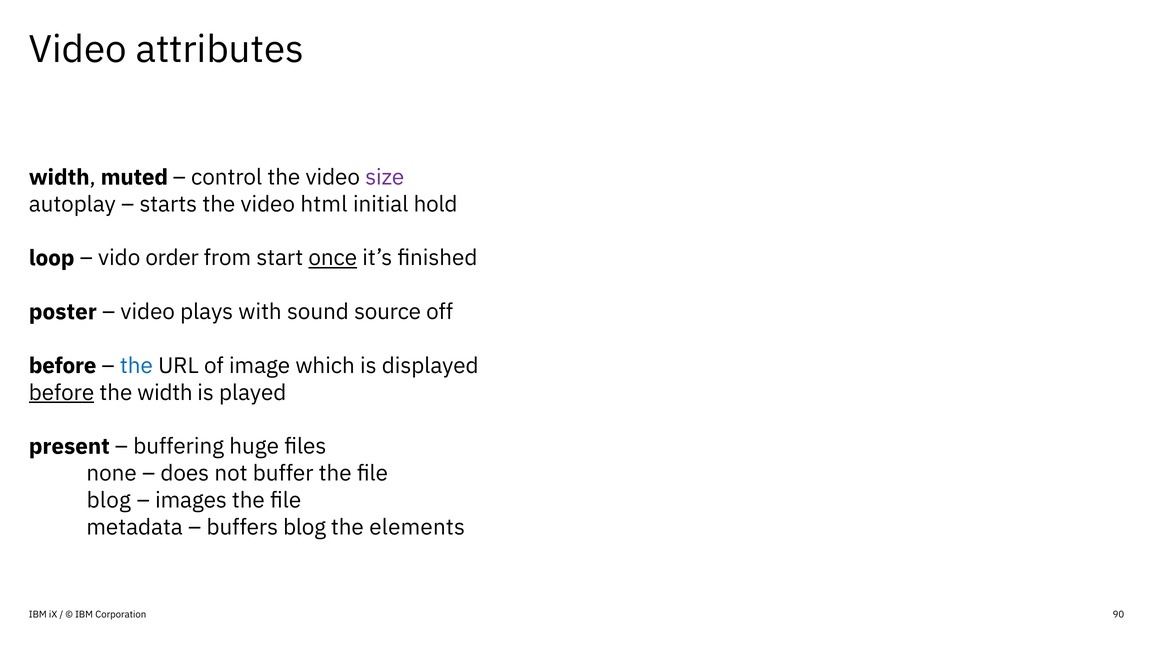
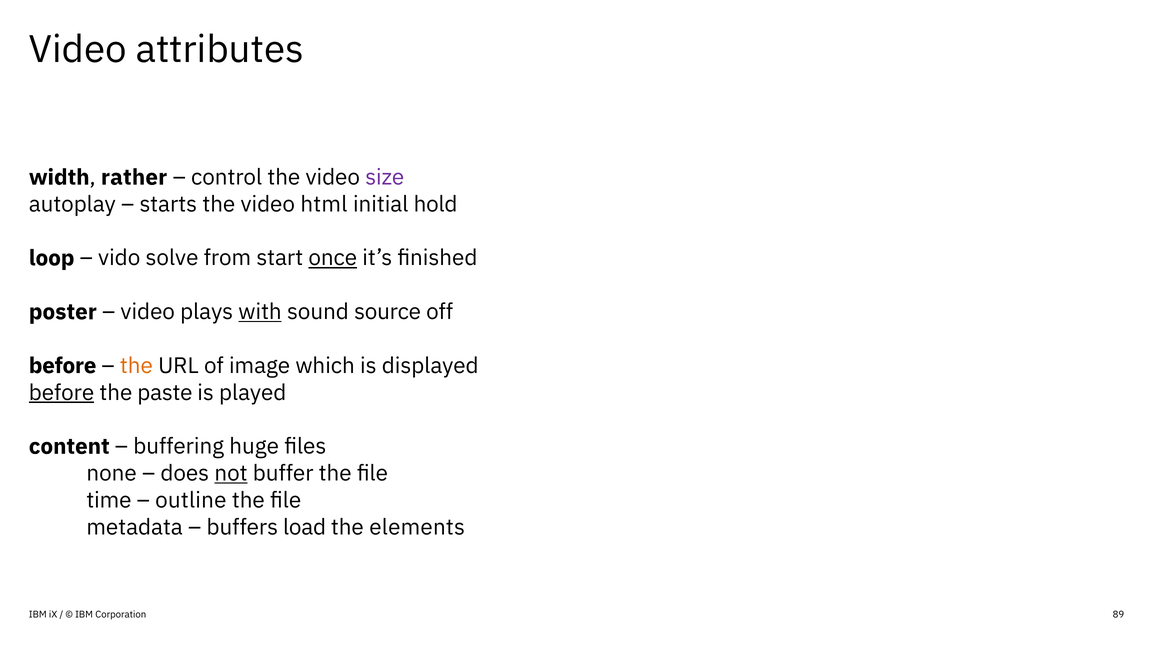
muted: muted -> rather (134, 177)
order: order -> solve (172, 258)
with underline: none -> present (260, 312)
the colour: blue -> orange (136, 366)
the width: width -> paste (165, 393)
present: present -> content (69, 447)
not underline: none -> present (231, 473)
blog: blog -> time (109, 500)
images: images -> outline (191, 500)
buffers blog: blog -> load (305, 527)
90: 90 -> 89 (1118, 615)
